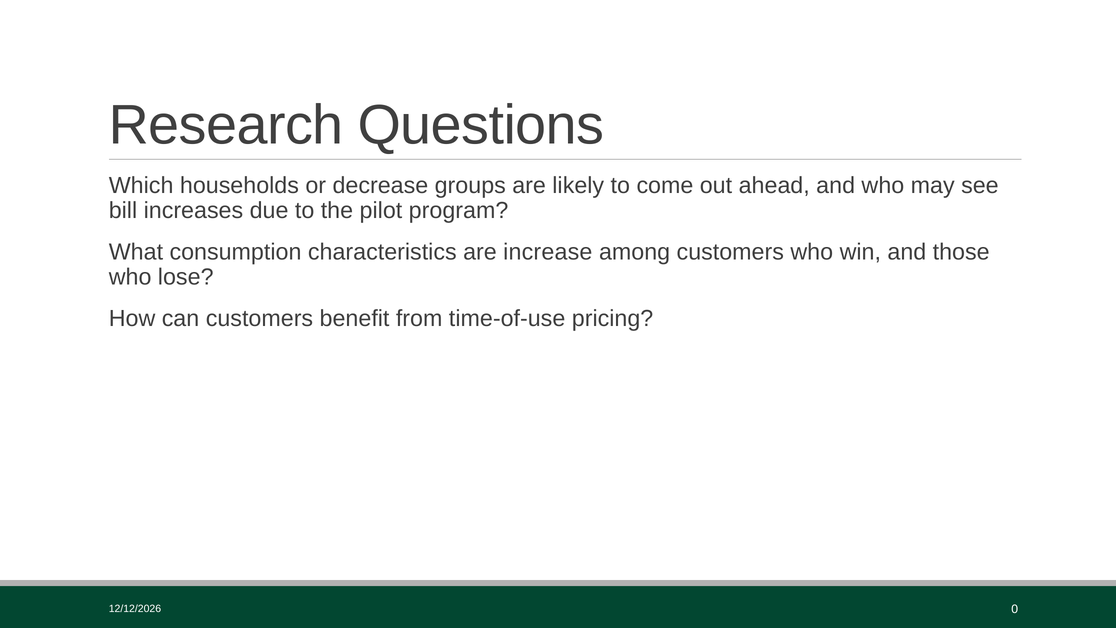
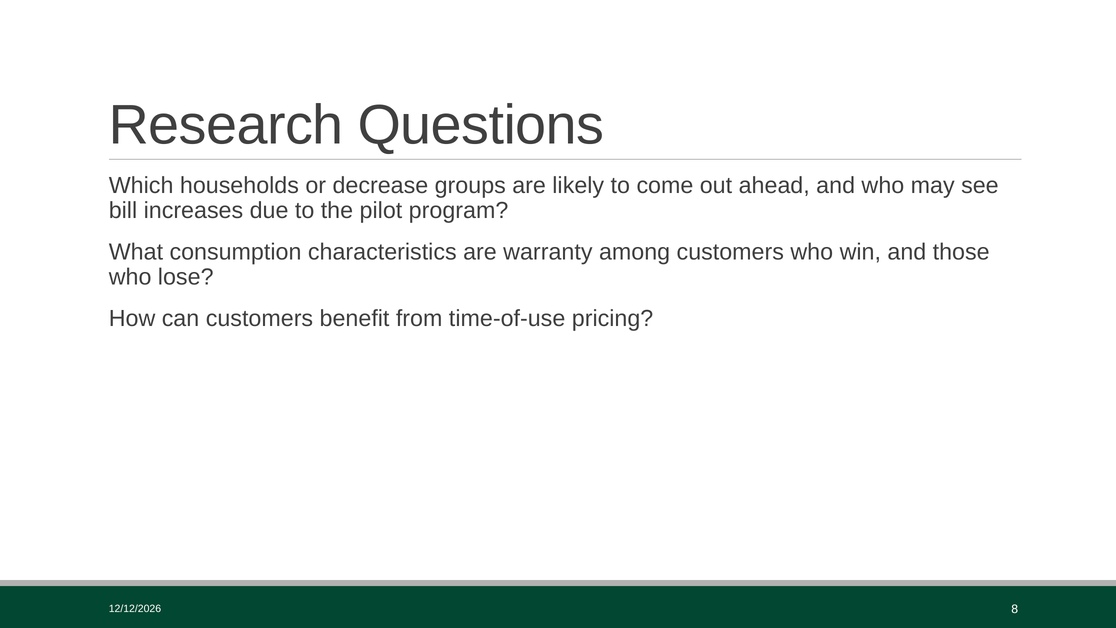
increase: increase -> warranty (548, 252)
0: 0 -> 8 (1015, 609)
